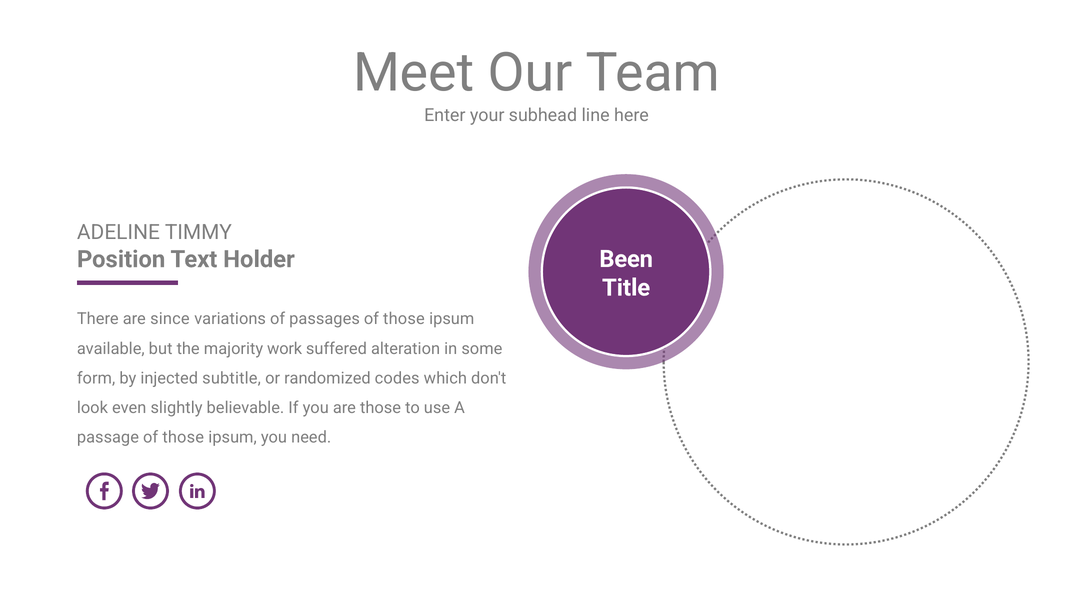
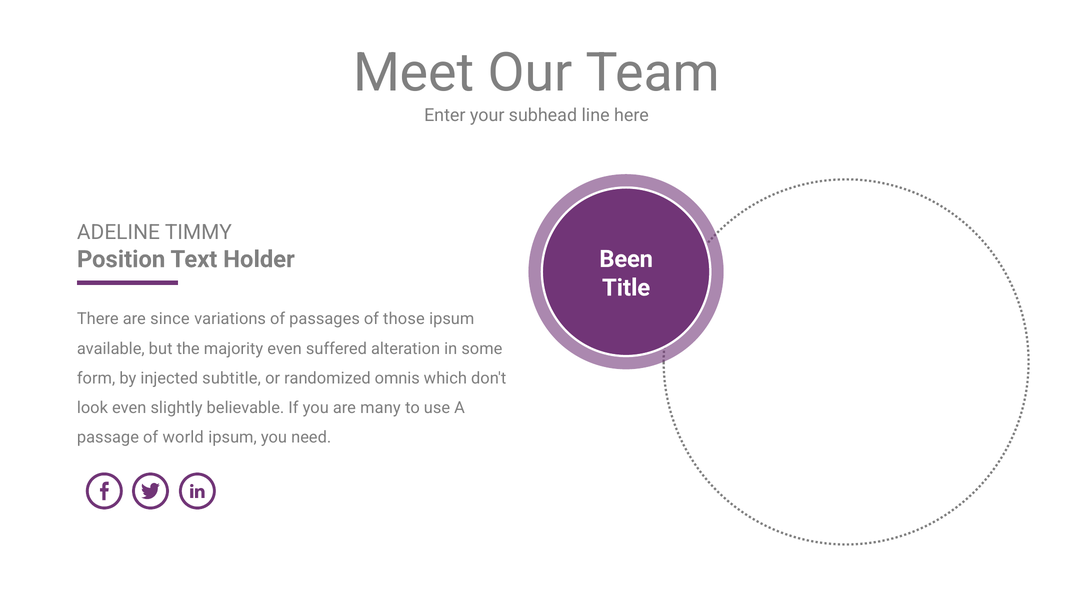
majority work: work -> even (285, 348)
codes: codes -> omnis (397, 378)
are those: those -> many (380, 408)
passage of those: those -> world (183, 437)
